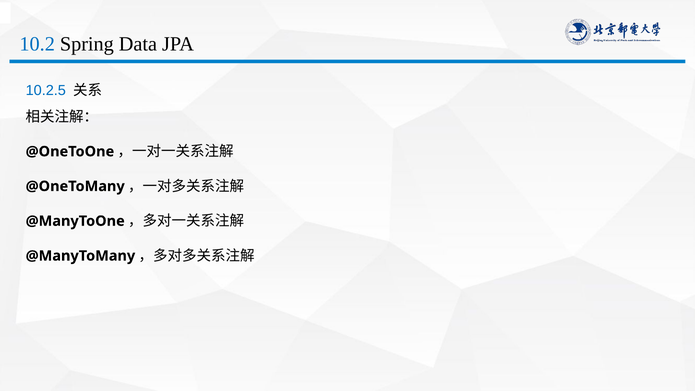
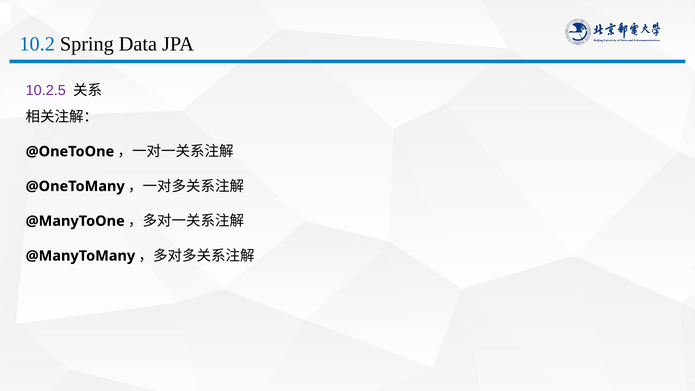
10.2.5 colour: blue -> purple (46, 91)
